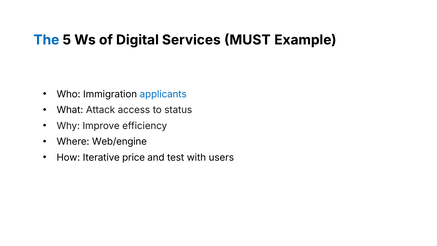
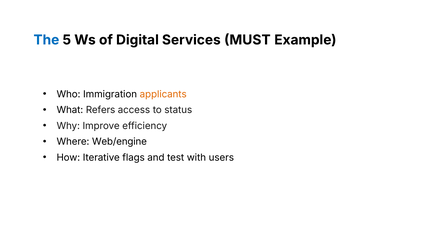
applicants colour: blue -> orange (163, 94)
Attack: Attack -> Refers (101, 110)
price: price -> flags (134, 157)
